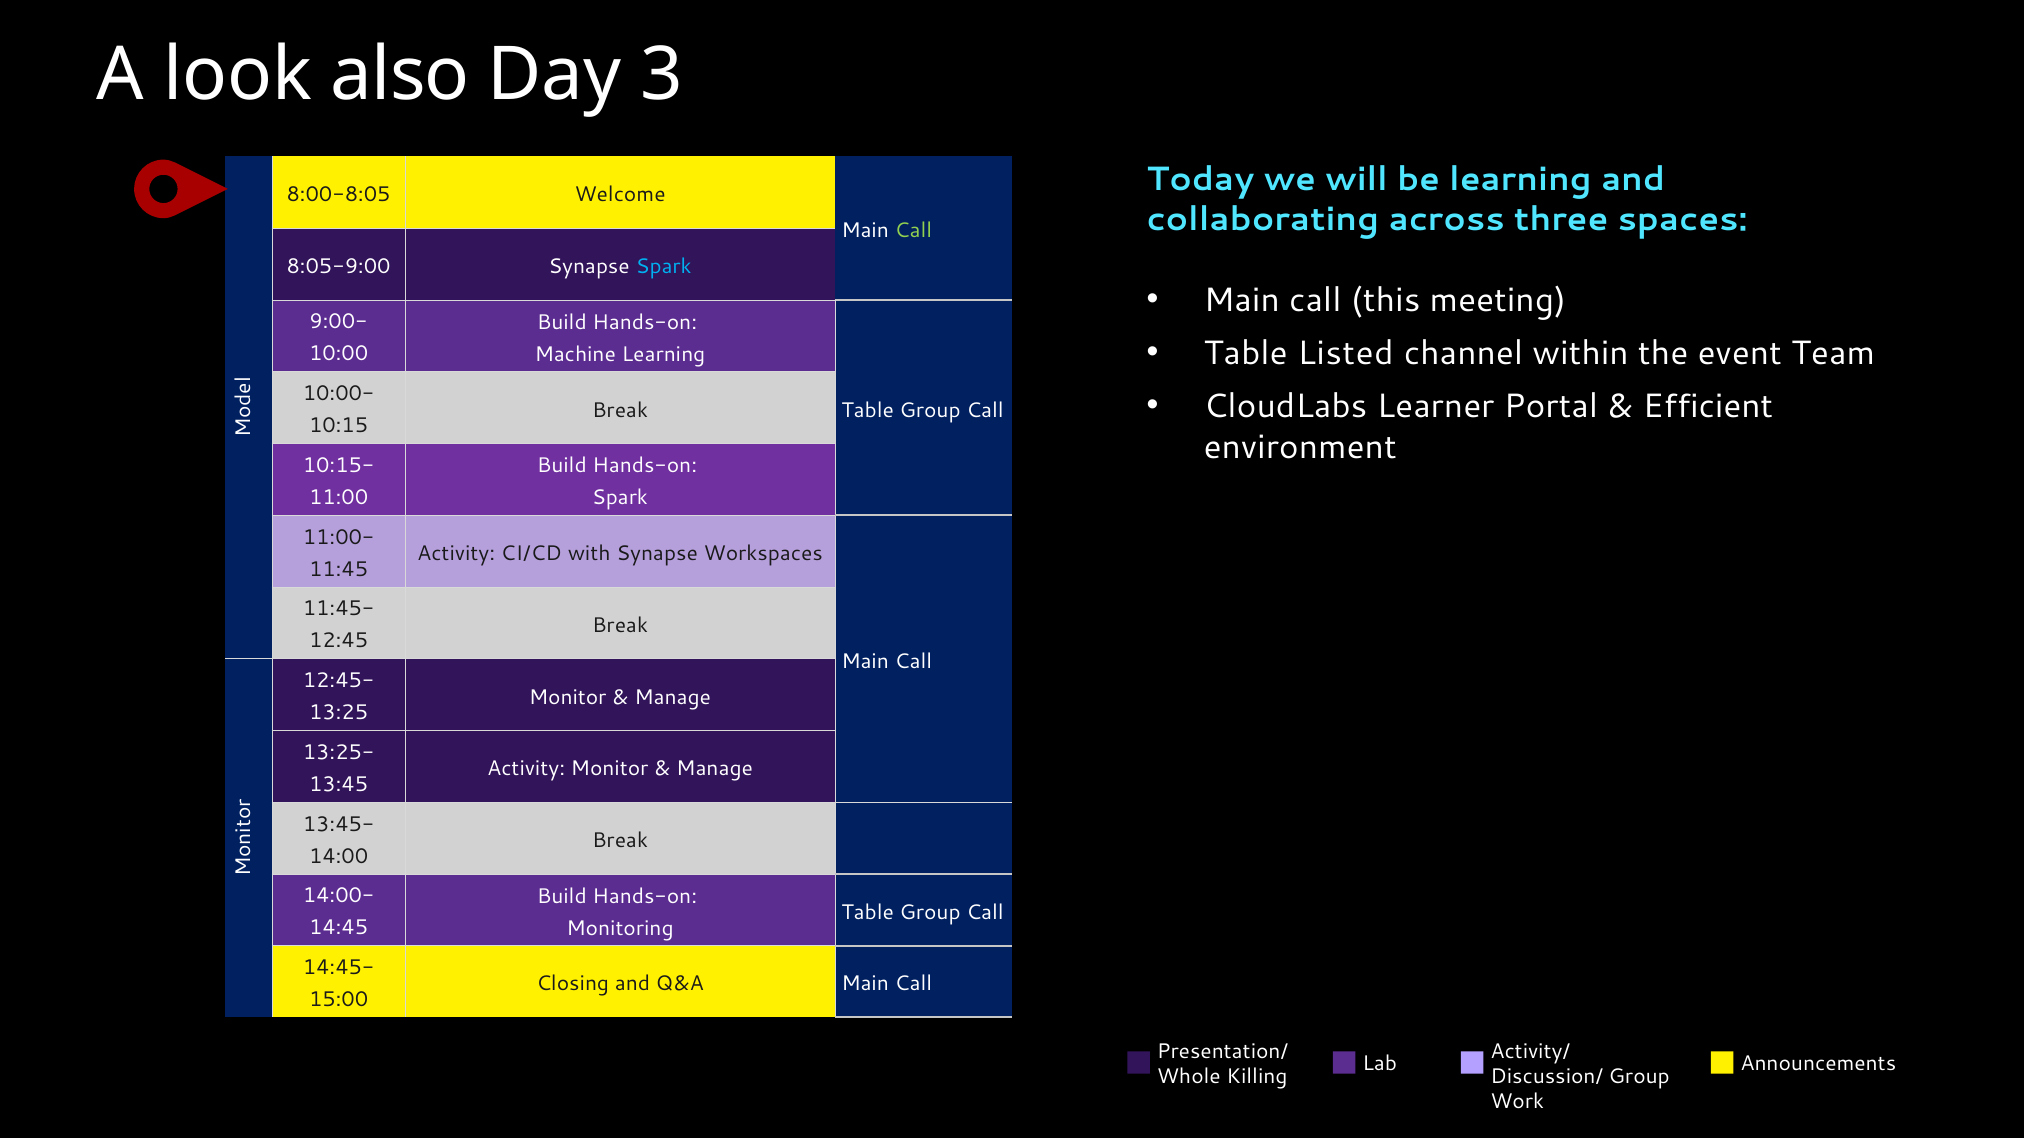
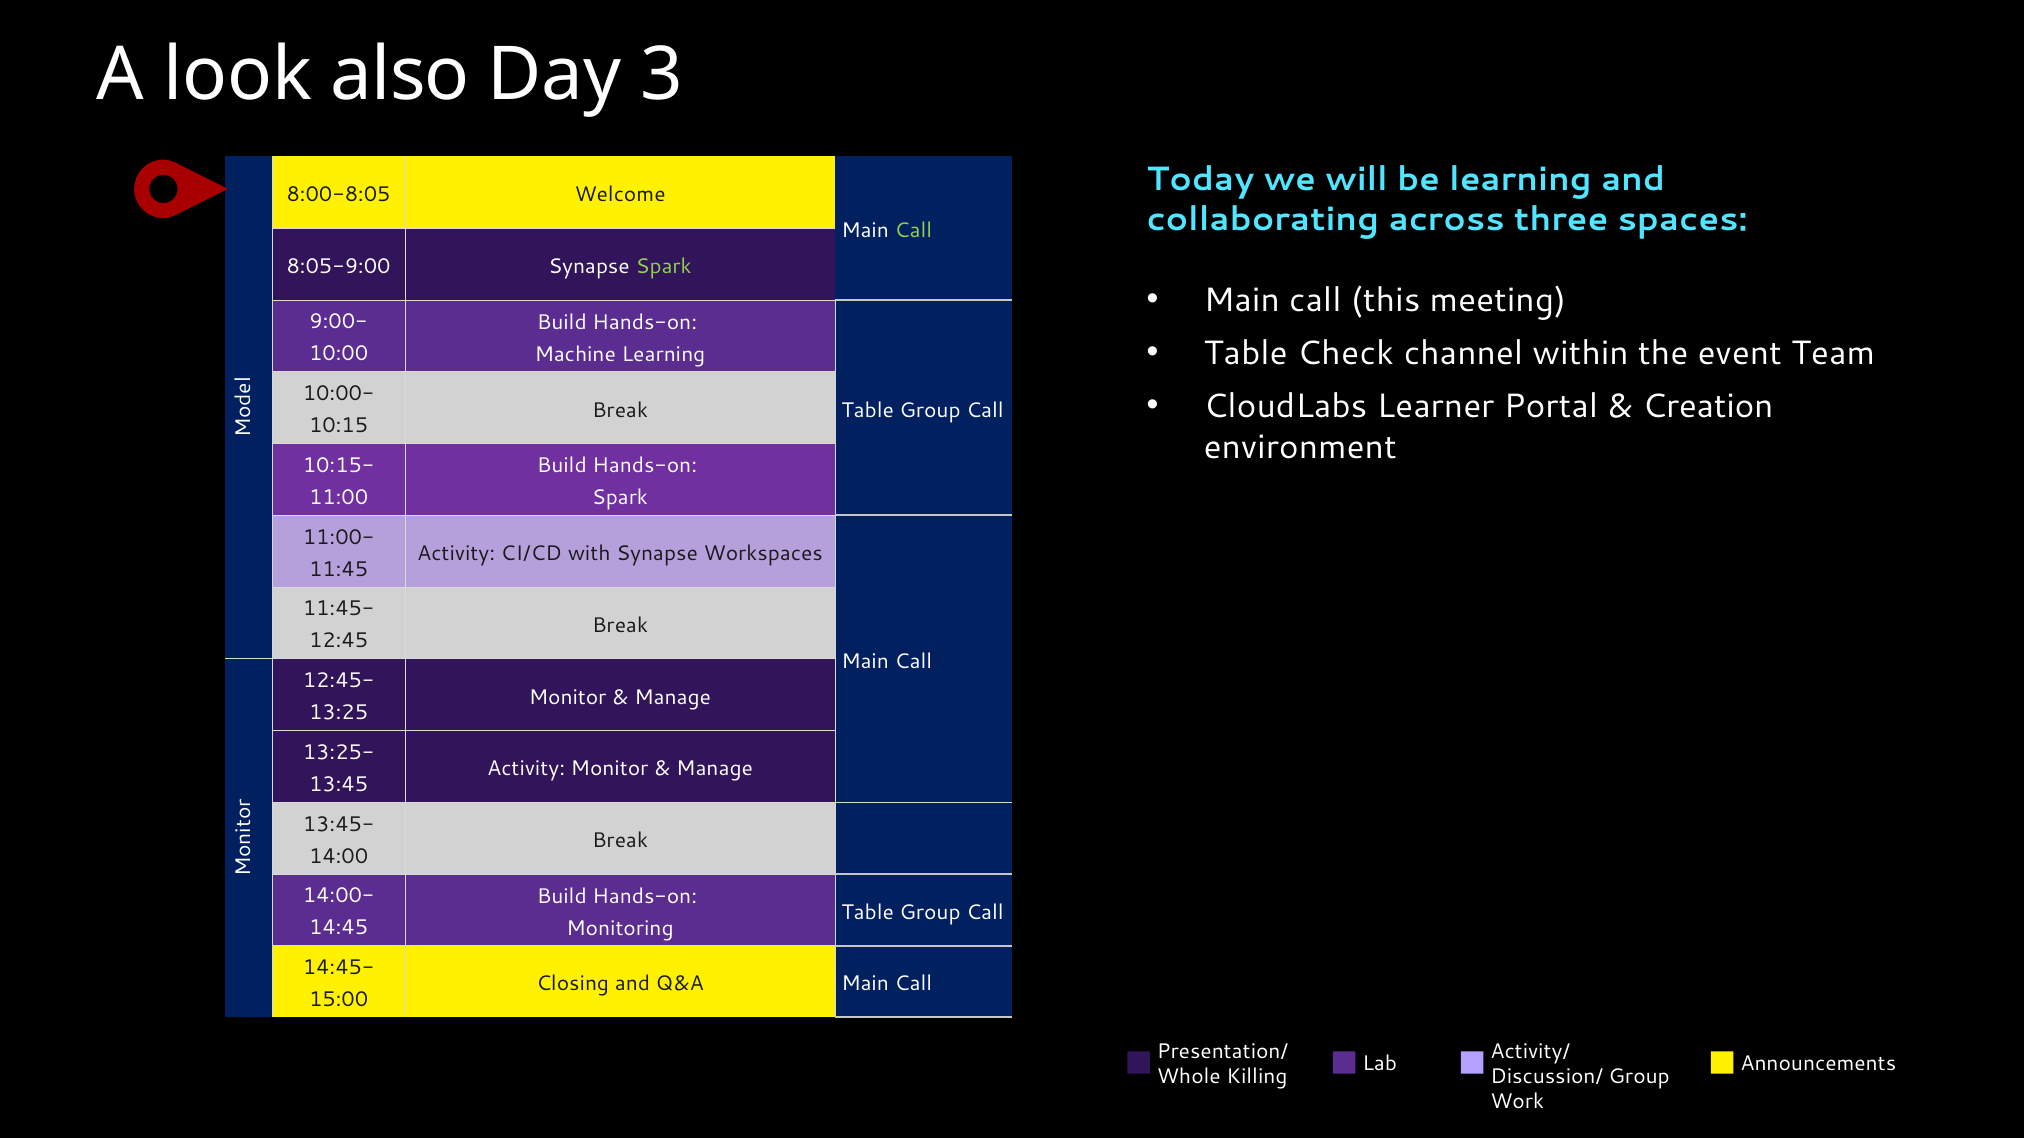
Spark colour: light blue -> light green (664, 267)
Listed: Listed -> Check (1346, 354)
Efficient: Efficient -> Creation (1708, 407)
